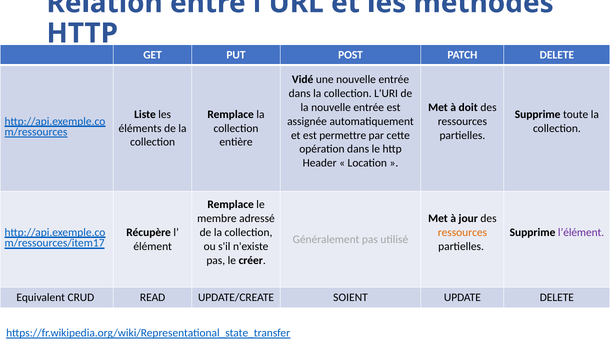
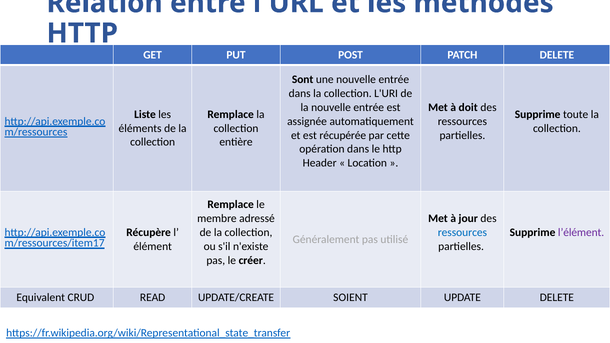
Vidé: Vidé -> Sont (303, 79)
permettre: permettre -> récupérée (343, 135)
ressources colour: orange -> blue (462, 232)
